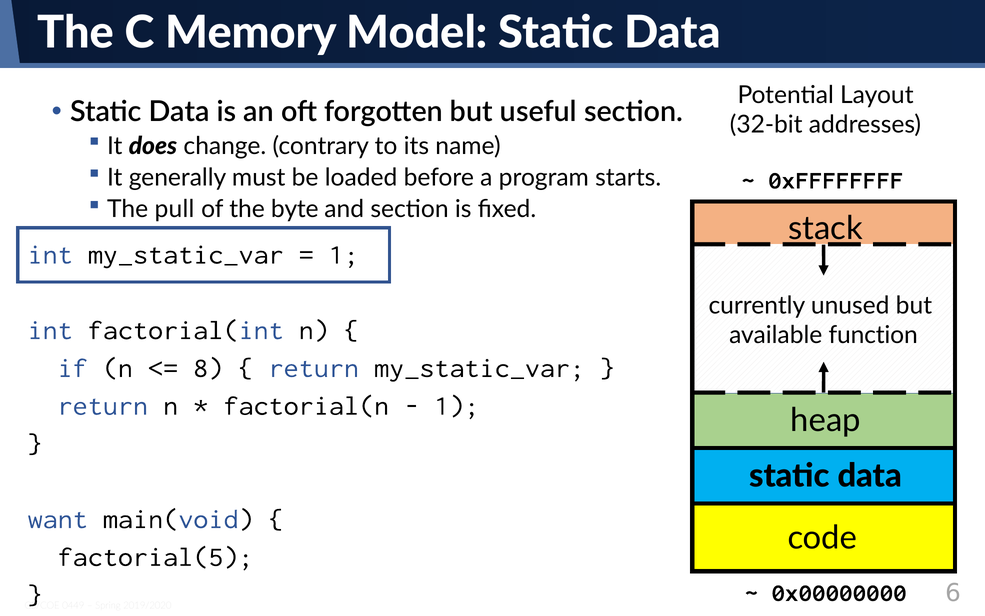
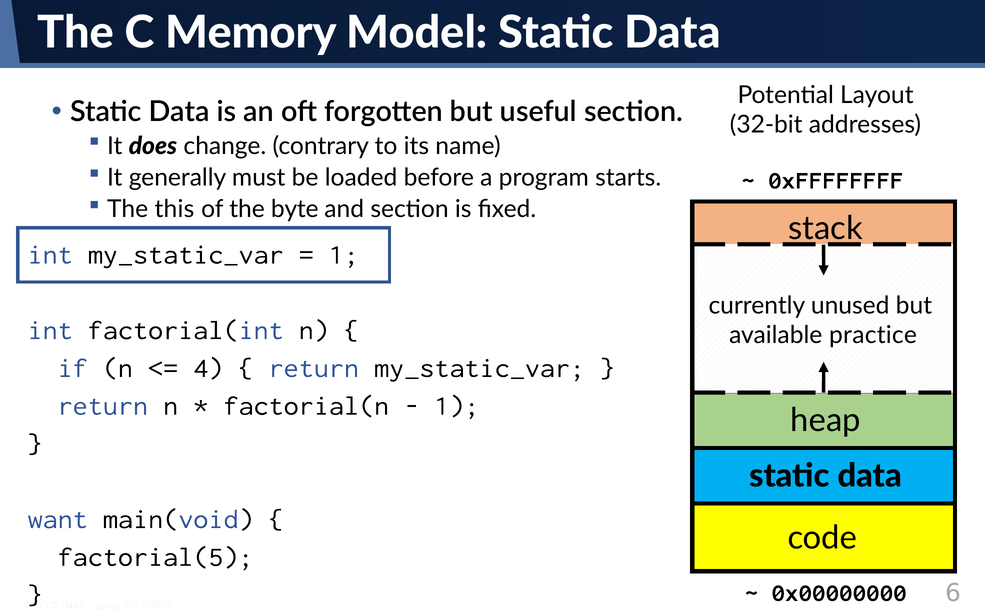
pull: pull -> this (174, 209)
function: function -> practice (873, 335)
8: 8 -> 4 (208, 368)
